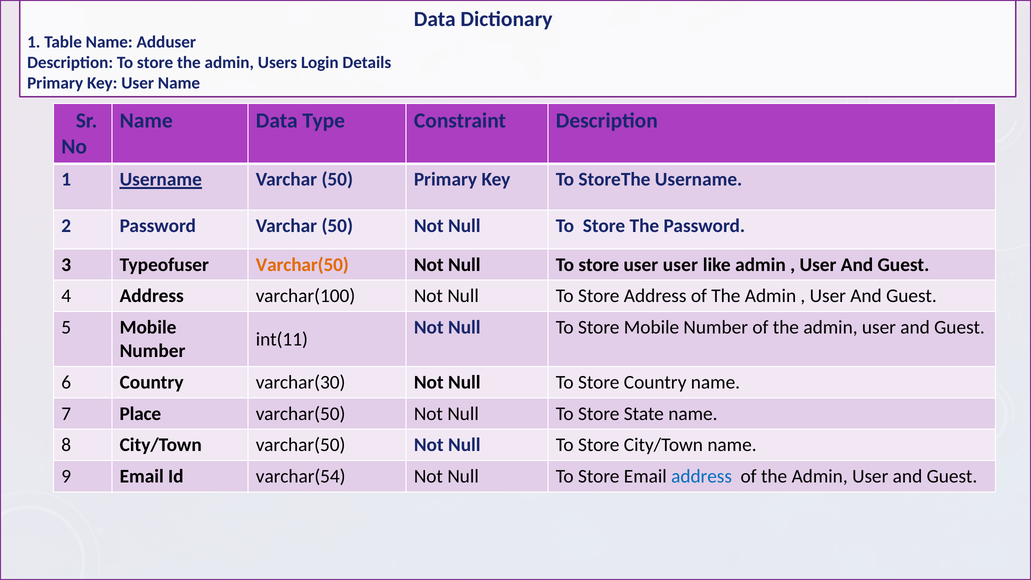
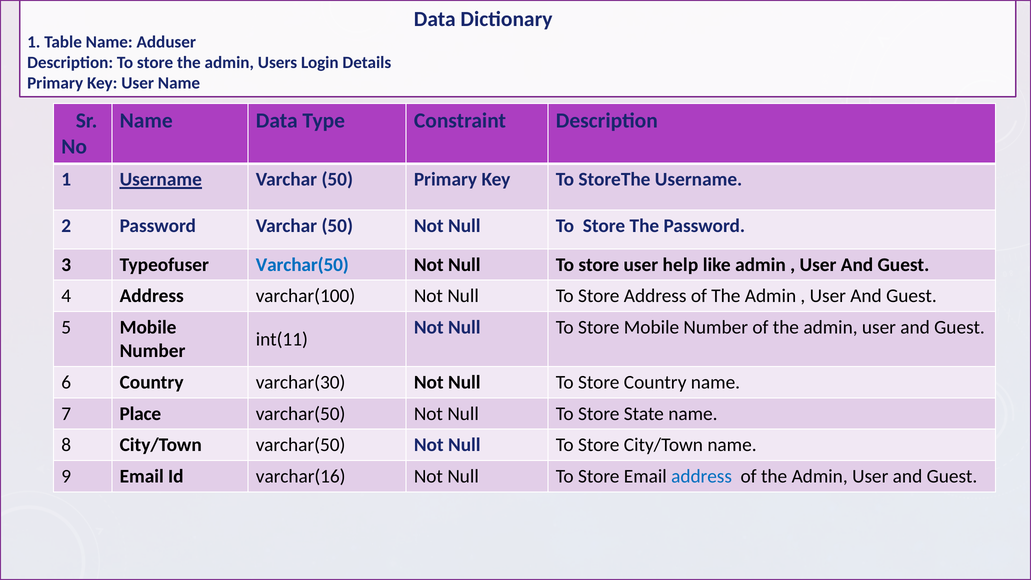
Varchar(50 colour: orange -> blue (302, 265)
user user: user -> help (680, 265)
varchar(54: varchar(54 -> varchar(16 (301, 476)
